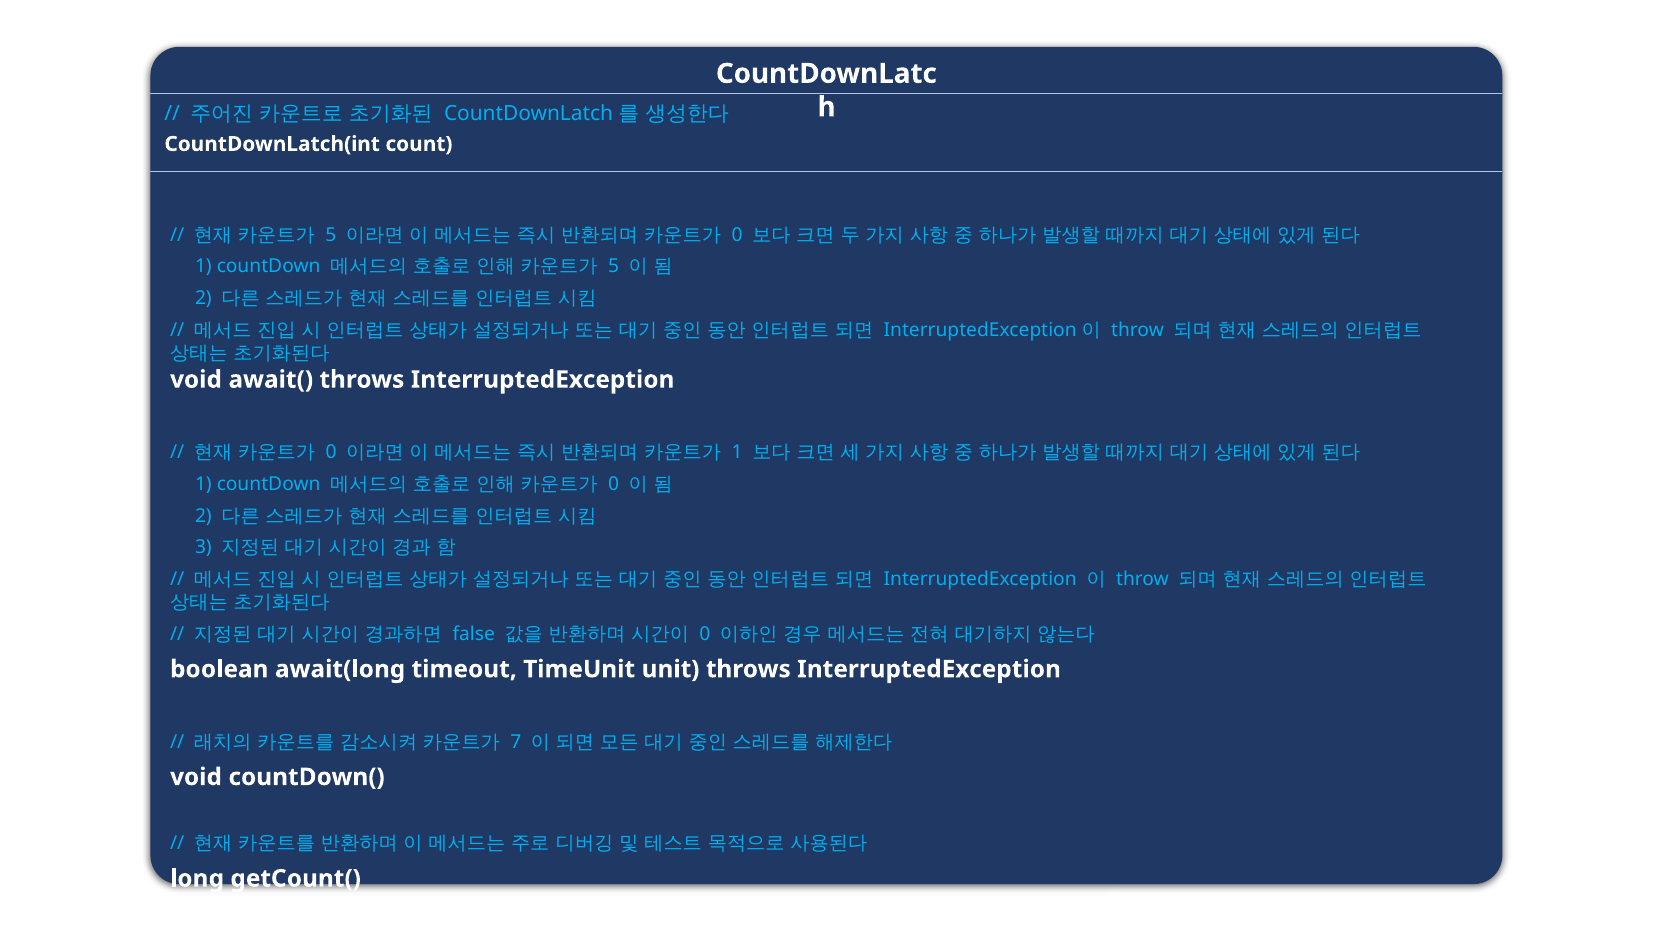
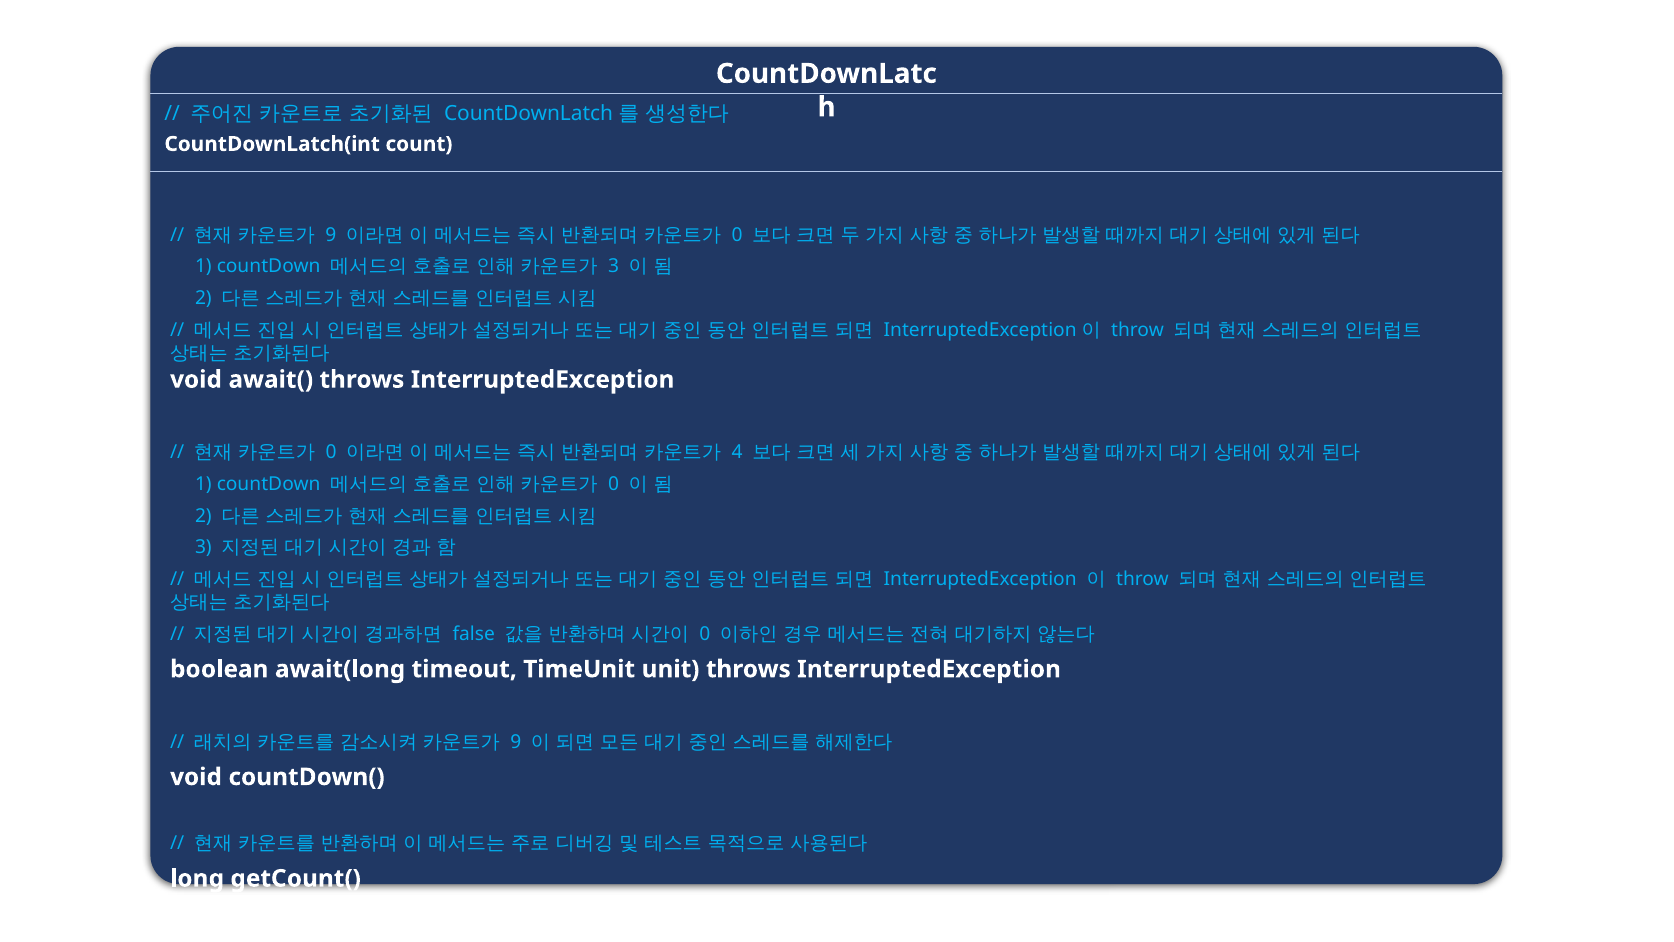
5: 5 -> 9 (331, 235)
5: 5 -> 3 (614, 266)
1: 1 -> 4 (737, 452)
7: 7 -> 9 (516, 741)
